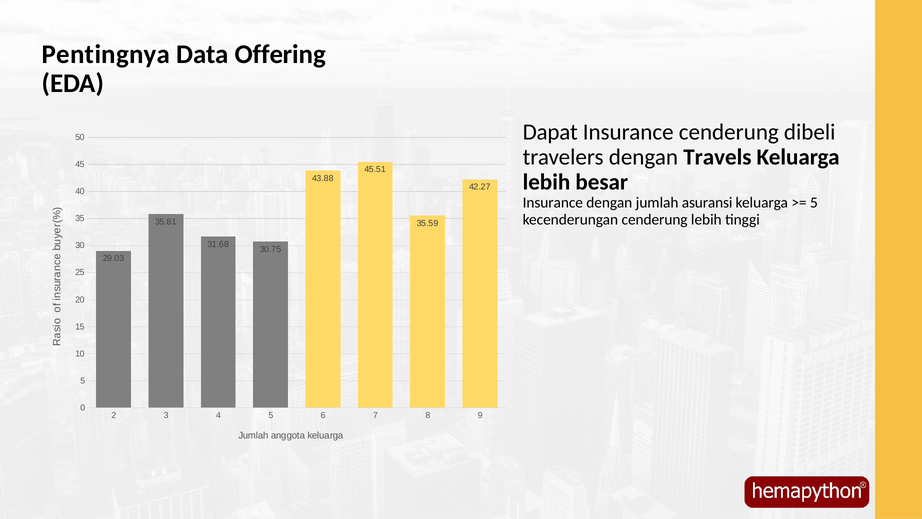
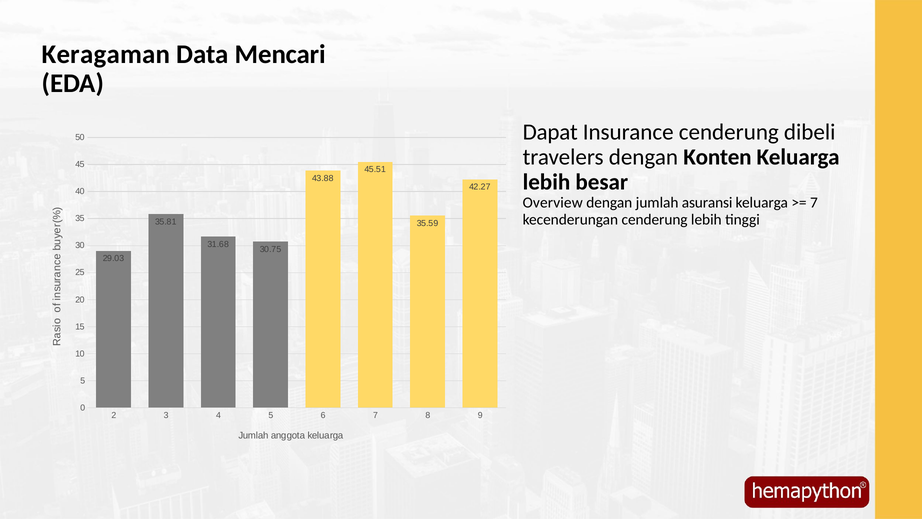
Pentingnya: Pentingnya -> Keragaman (106, 55)
Offering: Offering -> Mencari (280, 55)
Travels: Travels -> Konten (717, 157)
Insurance: Insurance -> Overview (553, 203)
5: 5 -> 7 (814, 203)
